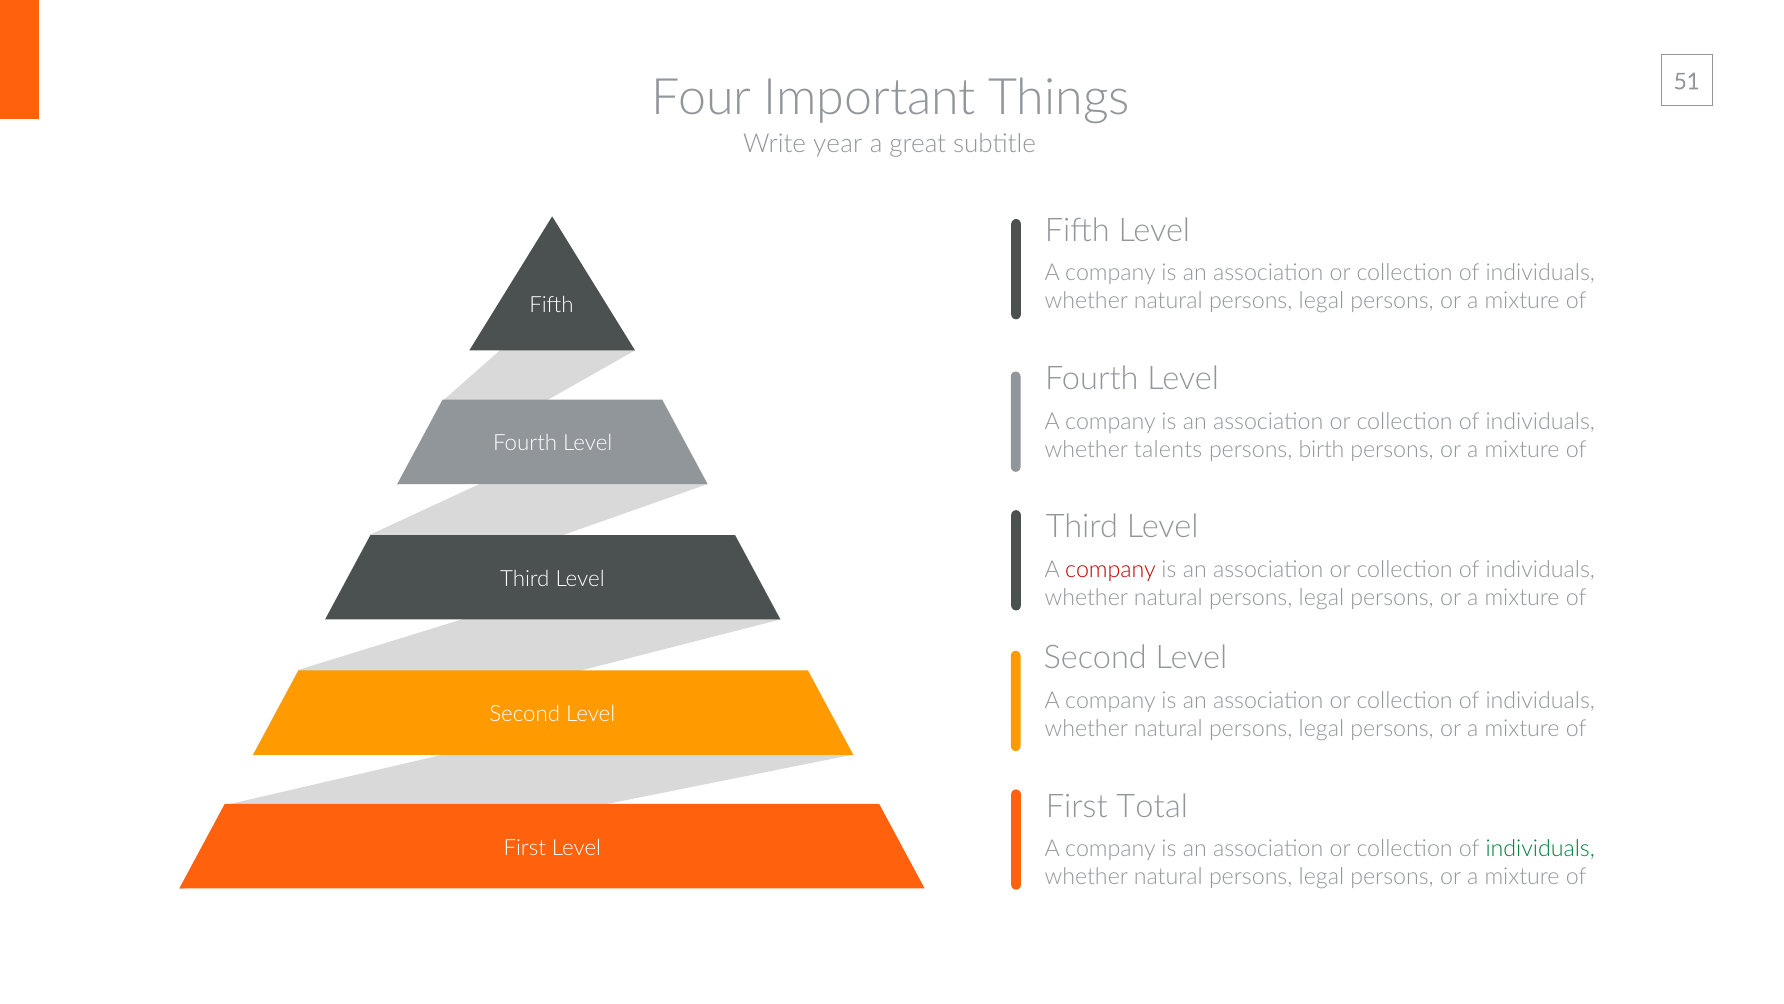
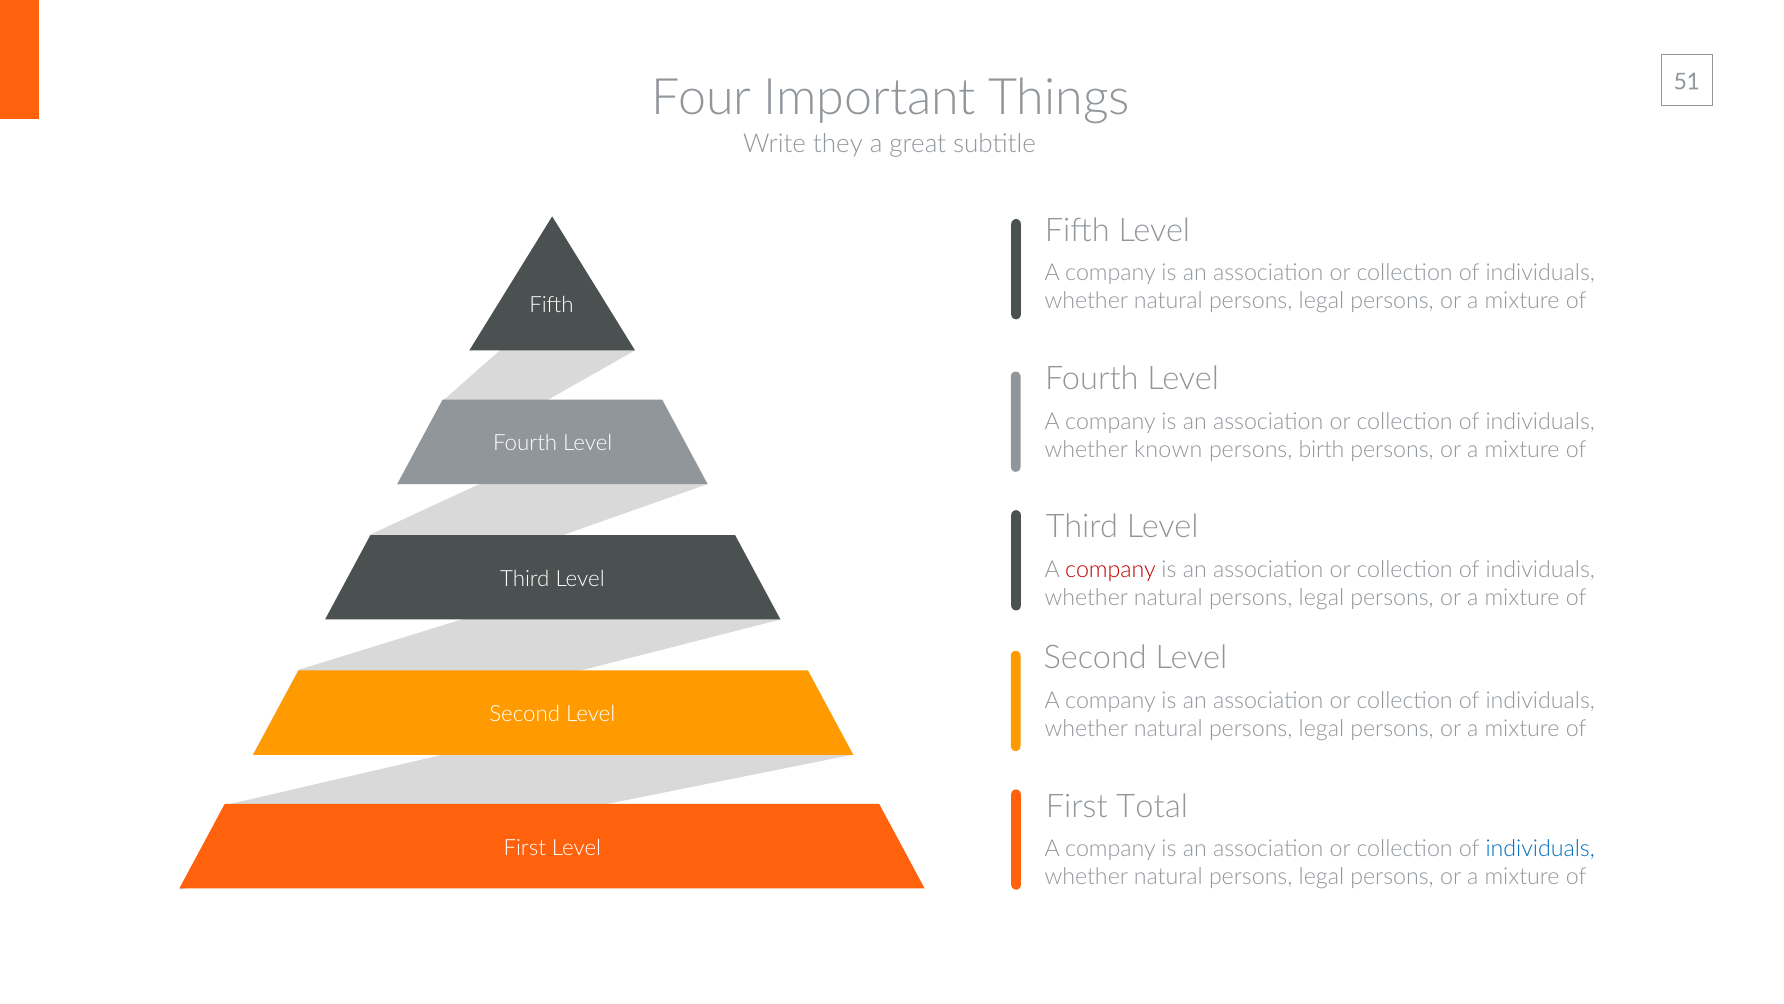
year: year -> they (838, 144)
talents: talents -> known (1168, 449)
individuals colour: green -> blue (1540, 849)
